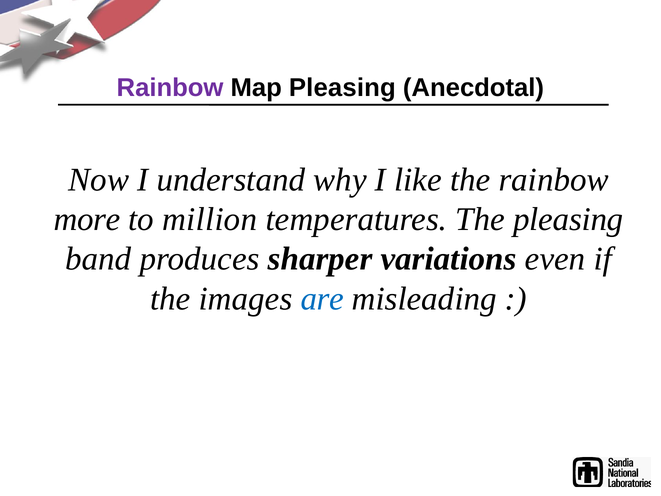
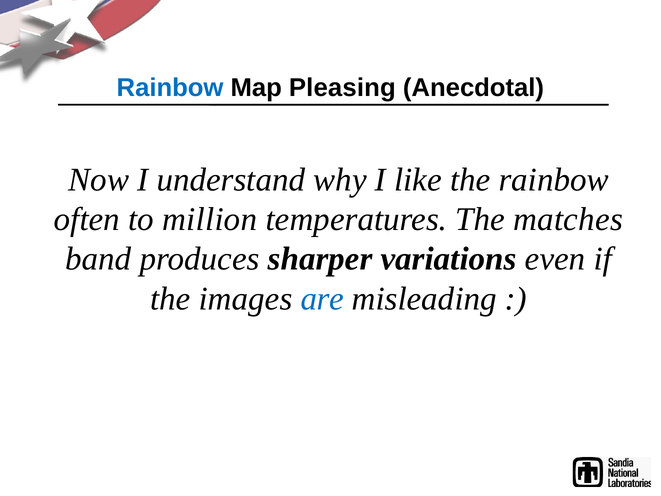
Rainbow colour: purple -> blue (170, 88)
more: more -> often (87, 219)
The pleasing: pleasing -> matches (568, 219)
